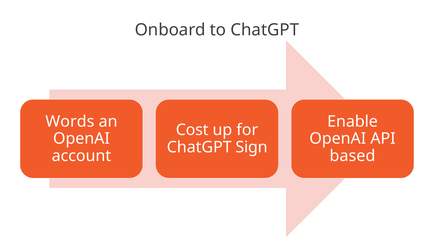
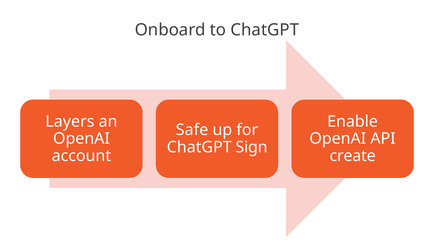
Words: Words -> Layers (70, 121)
Cost: Cost -> Safe (192, 130)
based: based -> create (353, 156)
